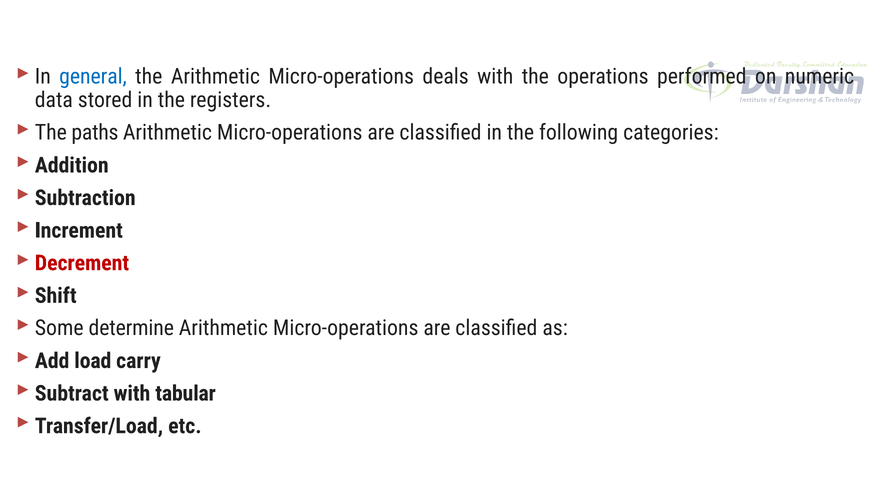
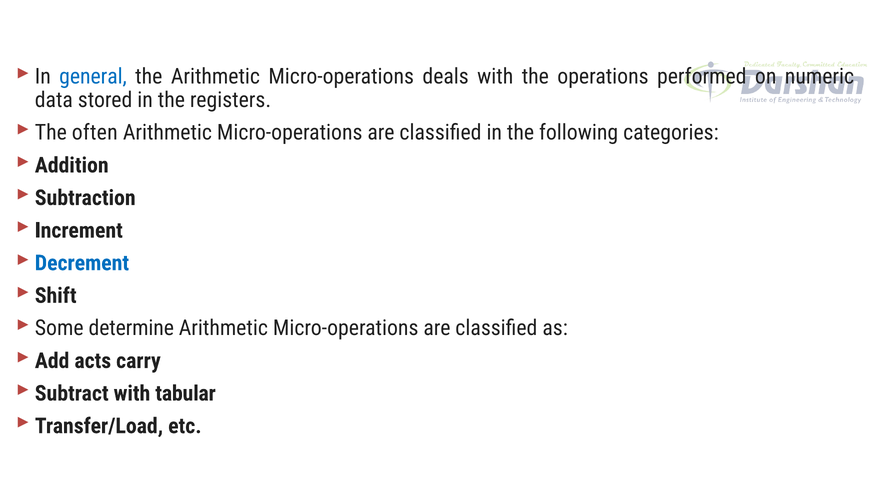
paths: paths -> often (95, 133)
Decrement colour: red -> blue (82, 263)
load: load -> acts (93, 361)
